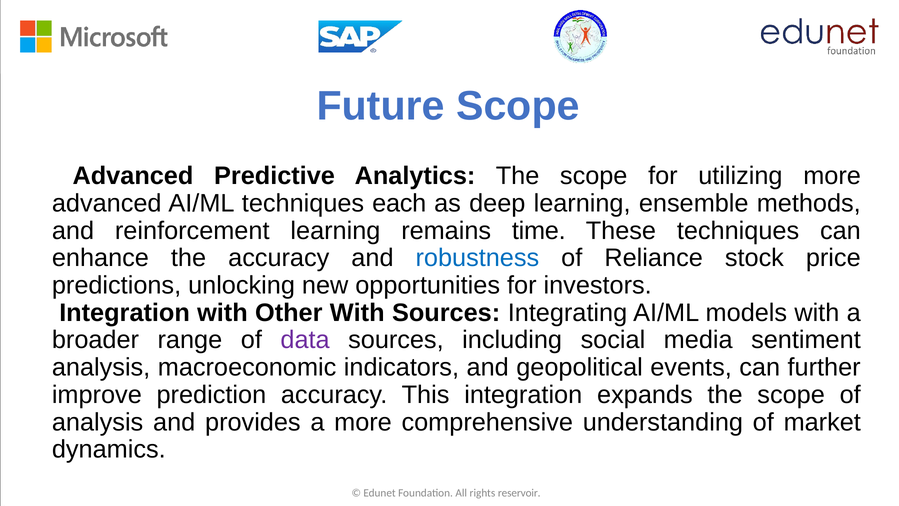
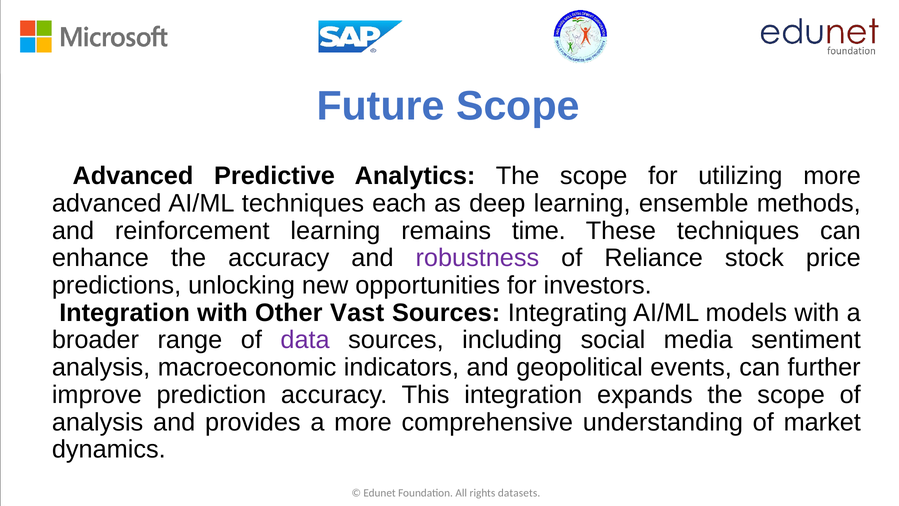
robustness colour: blue -> purple (477, 258)
Other With: With -> Vast (357, 313)
reservoir: reservoir -> datasets (519, 493)
